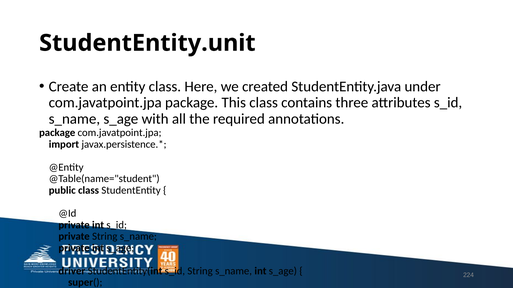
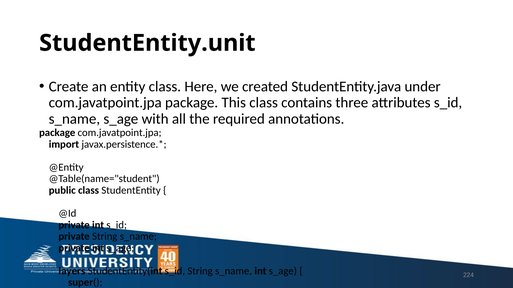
driver: driver -> layers (72, 271)
